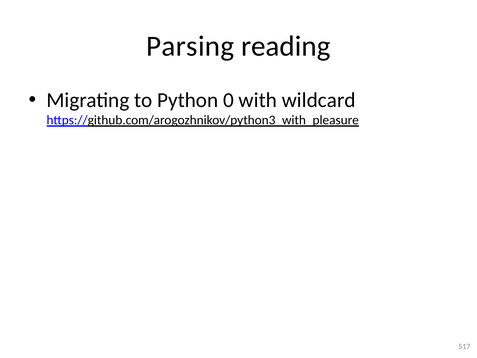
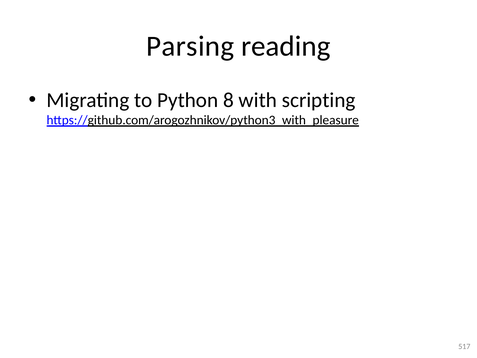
0: 0 -> 8 (229, 100)
wildcard: wildcard -> scripting (319, 100)
